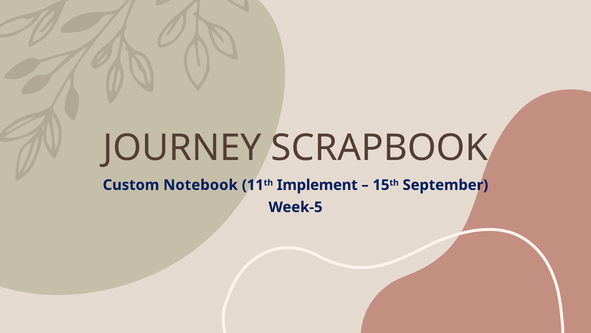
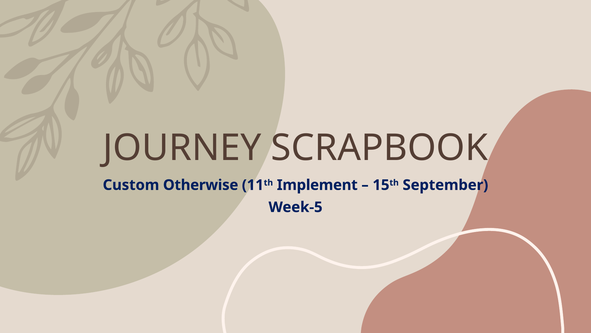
Notebook: Notebook -> Otherwise (201, 185)
